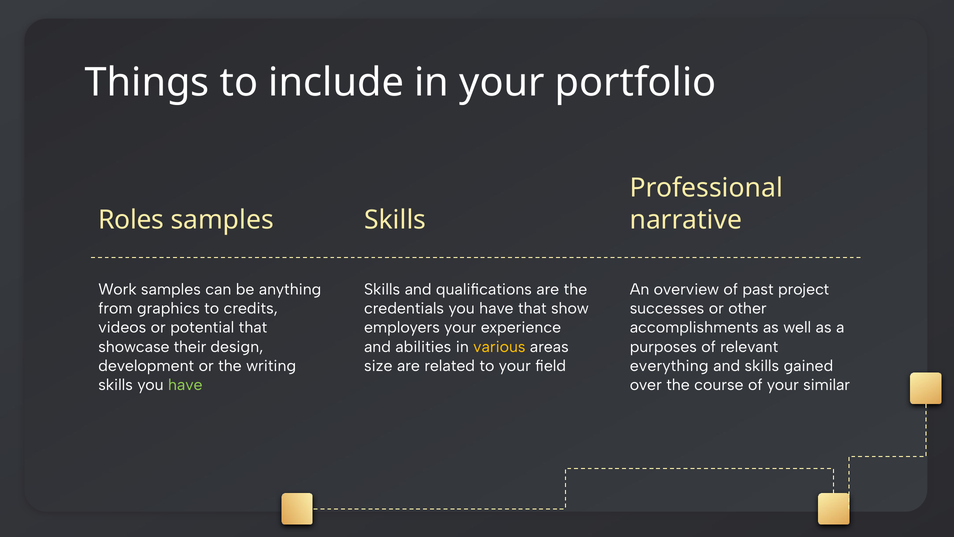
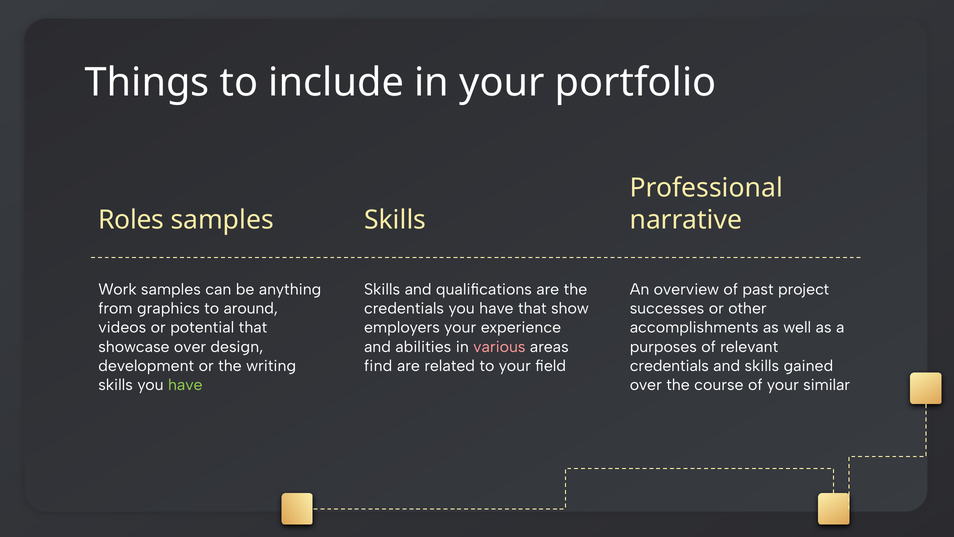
credits: credits -> around (251, 308)
showcase their: their -> over (190, 347)
various colour: yellow -> pink (499, 347)
size: size -> find (378, 366)
everything: everything -> credentials (669, 366)
